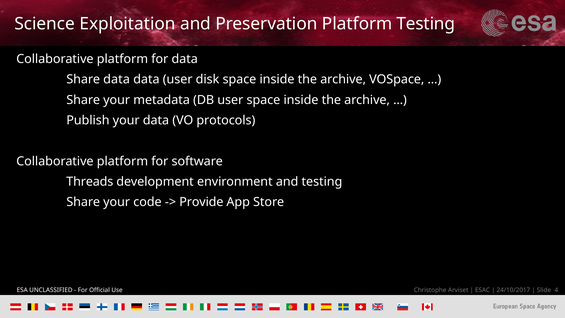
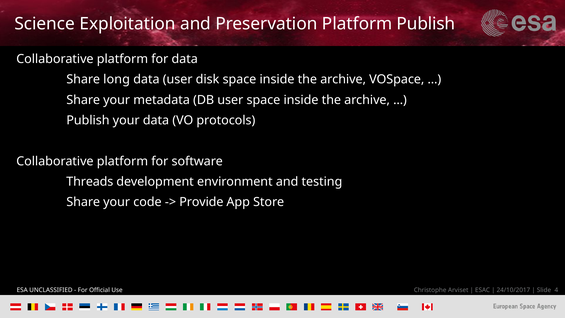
Platform Testing: Testing -> Publish (426, 24)
Share data: data -> long (117, 79)
